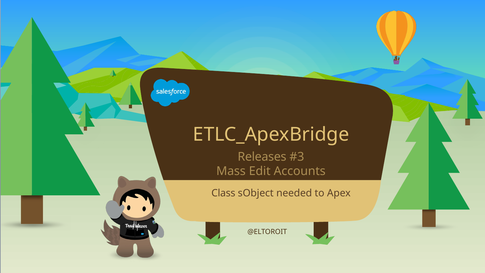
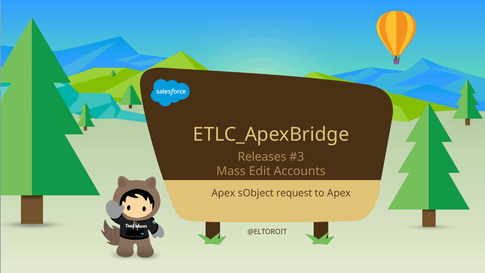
Class: Class -> Apex (223, 193)
needed: needed -> request (294, 193)
